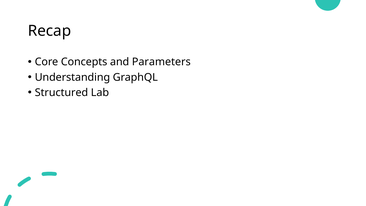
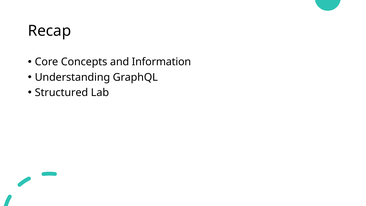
Parameters: Parameters -> Information (161, 62)
